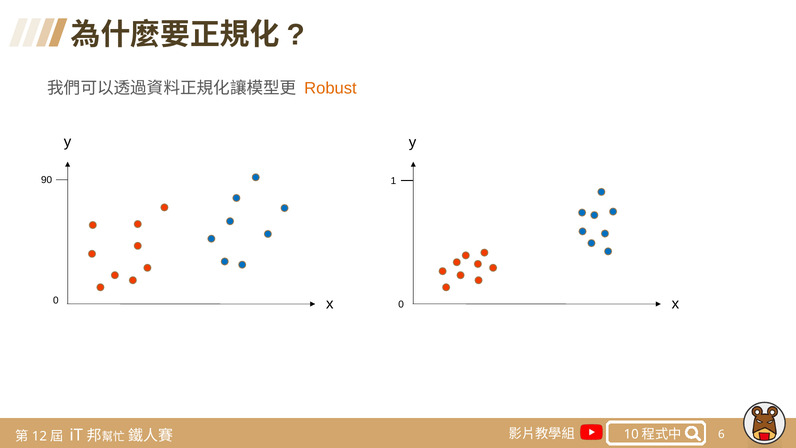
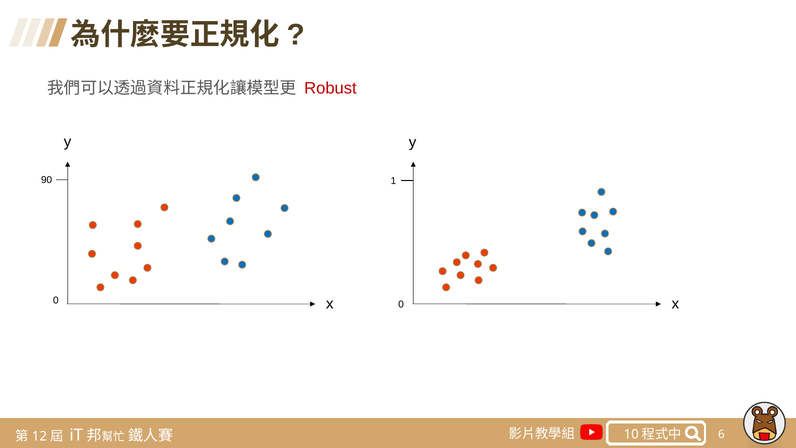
Robust colour: orange -> red (330, 88)
